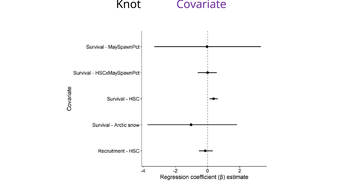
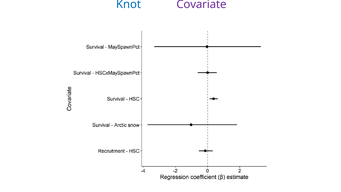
Knot colour: black -> blue (128, 4)
